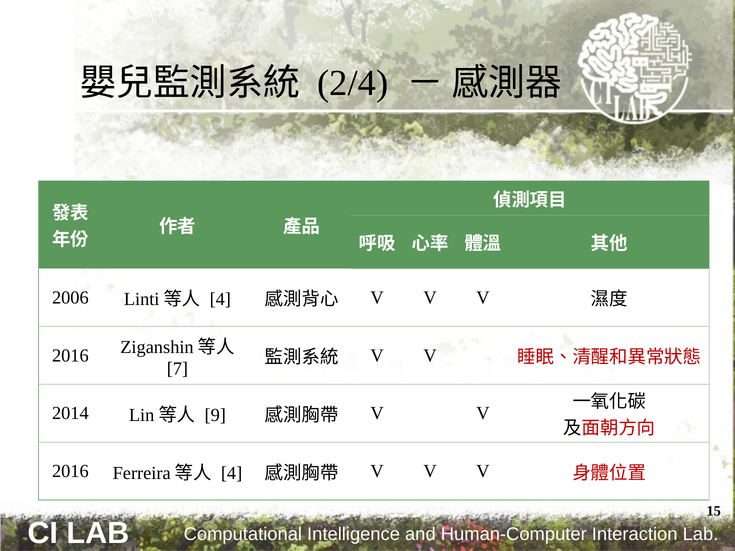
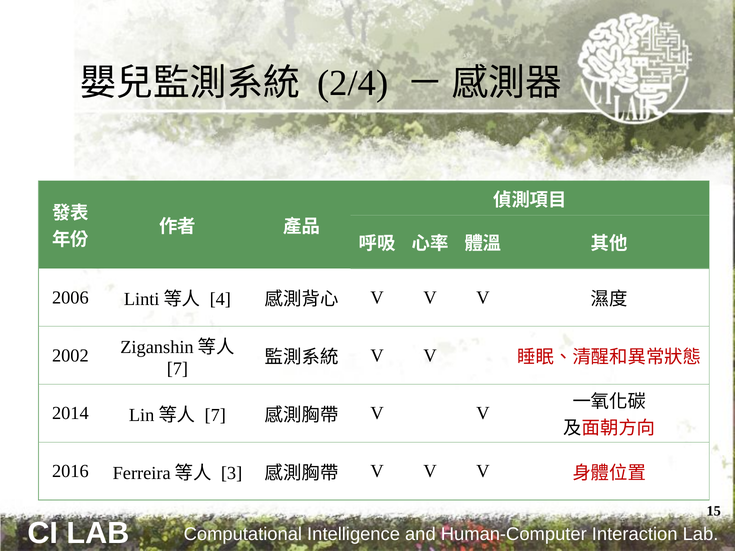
2016: 2016 -> 2002 (70, 356)
9: 9 -> 7 (215, 415)
4: 4 -> 3 (232, 473)
